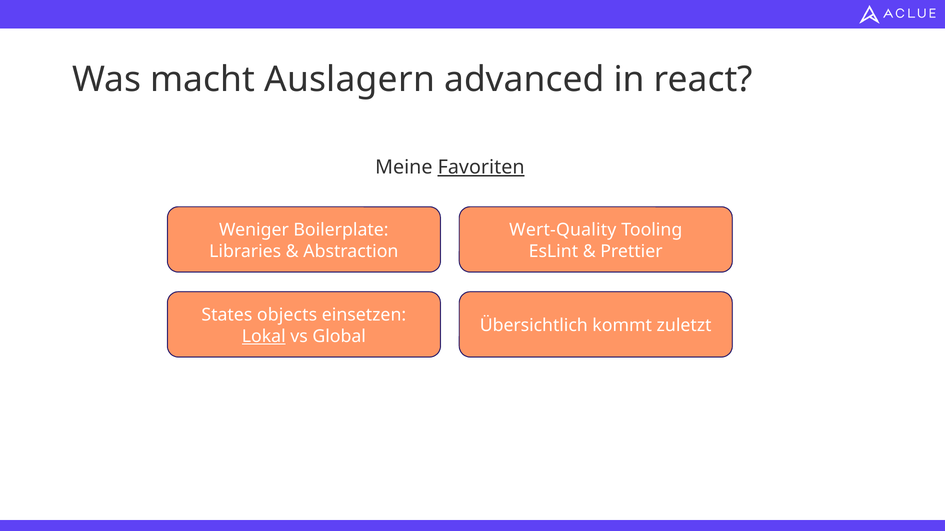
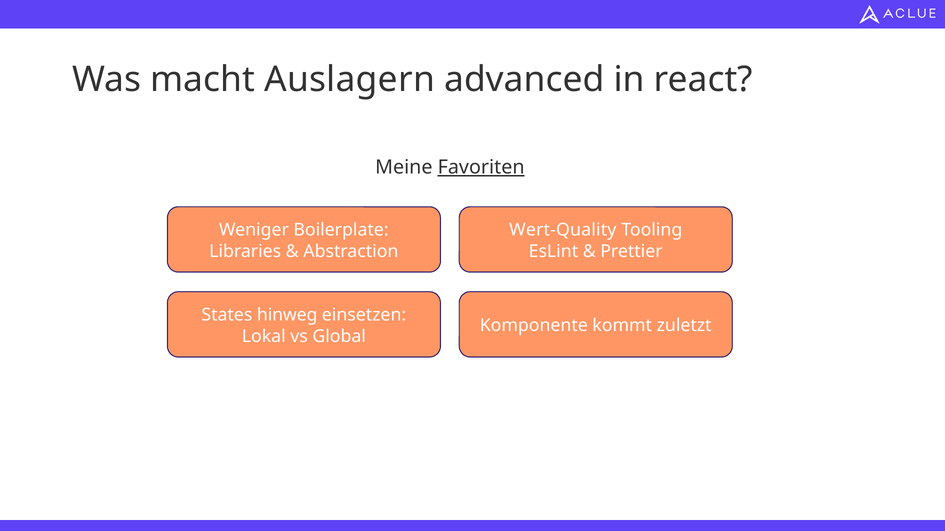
objects: objects -> hinweg (287, 315)
Übersichtlich: Übersichtlich -> Komponente (534, 326)
Lokal underline: present -> none (264, 337)
